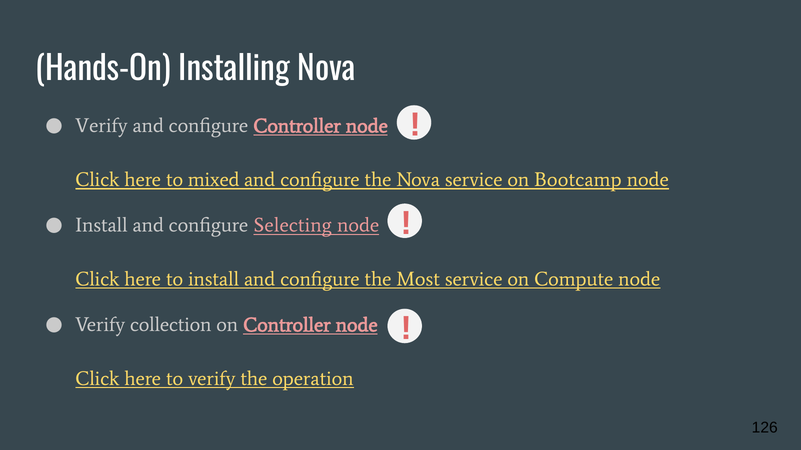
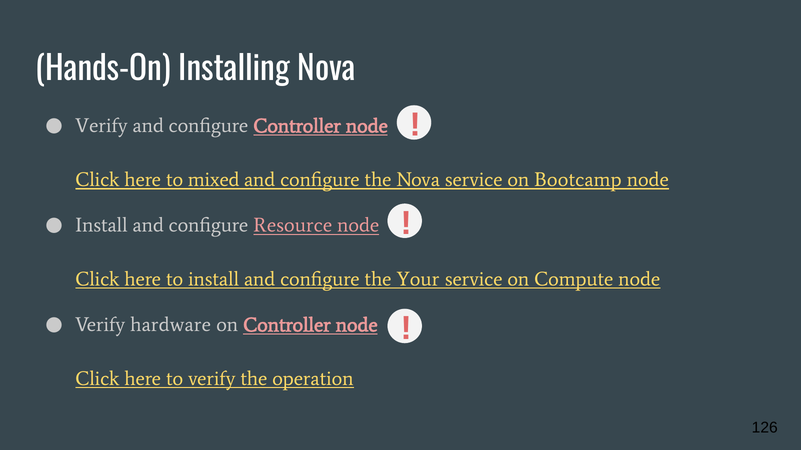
Selecting: Selecting -> Resource (293, 226)
Most: Most -> Your (418, 280)
collection: collection -> hardware (171, 325)
